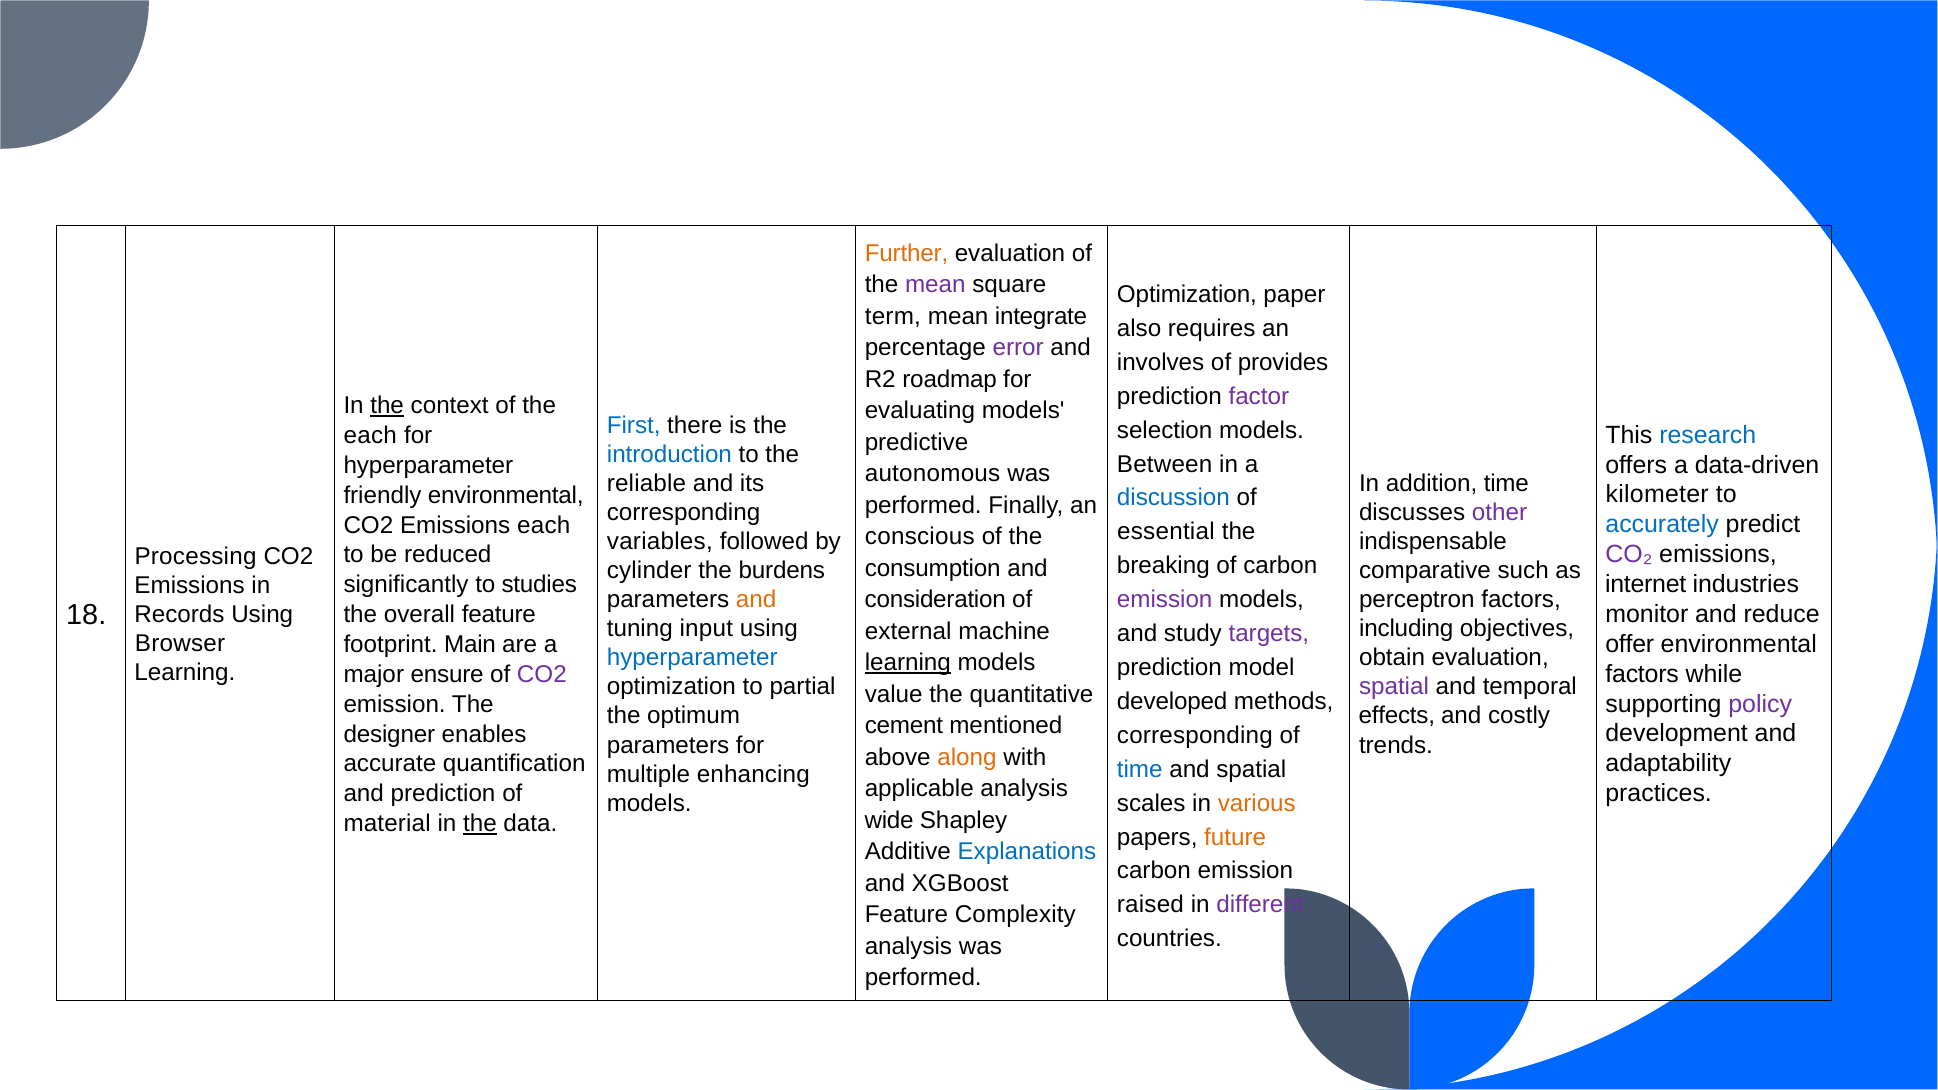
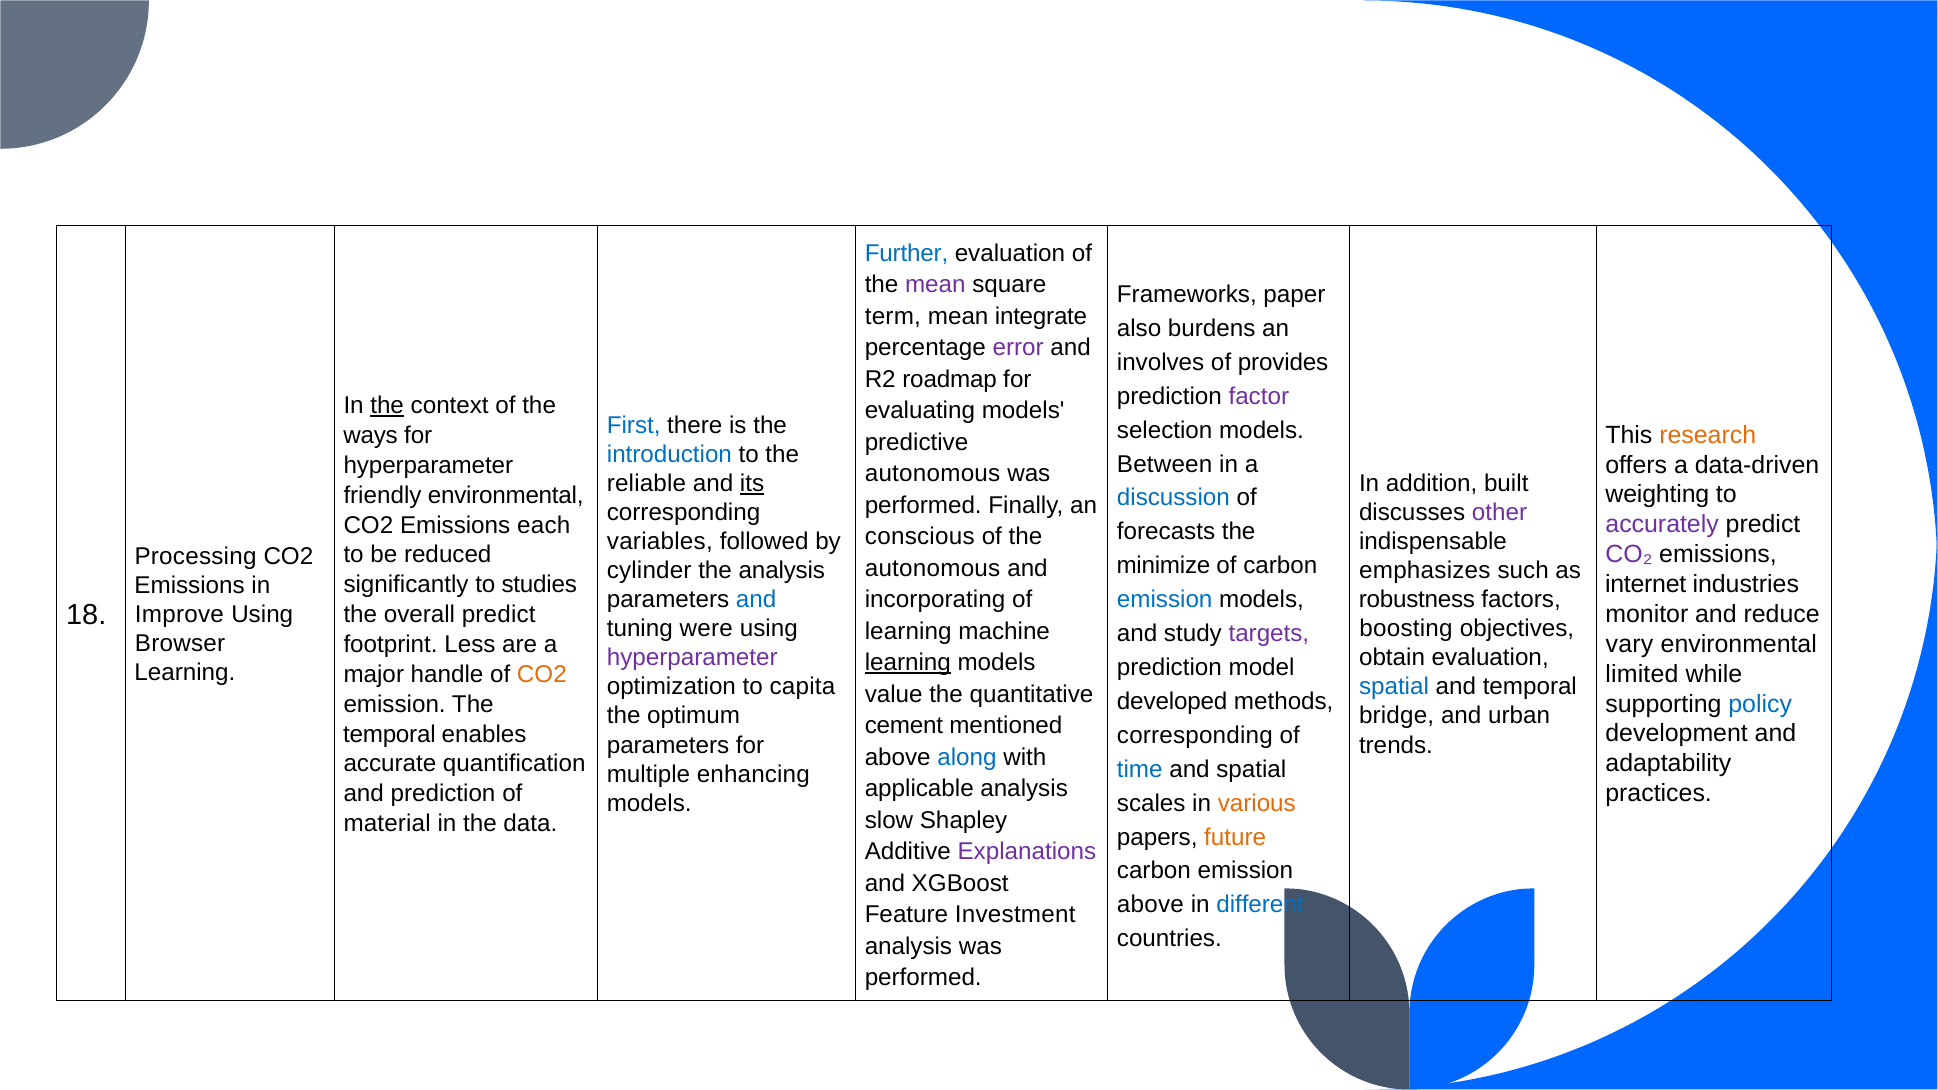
Further colour: orange -> blue (907, 253)
Optimization: Optimization -> Frameworks (1187, 295)
requires: requires -> burdens (1212, 328)
research colour: blue -> orange (1708, 435)
each: each -> ways (371, 435)
its underline: none -> present (752, 483)
addition time: time -> built (1506, 483)
kilometer: kilometer -> weighting (1657, 495)
accurately colour: blue -> purple (1662, 525)
essential: essential -> forecasts (1166, 532)
breaking: breaking -> minimize (1163, 566)
consumption: consumption -> autonomous (933, 568)
the burdens: burdens -> analysis (782, 571)
comparative: comparative -> emphasizes (1425, 571)
and colour: orange -> blue (756, 600)
consideration: consideration -> incorporating (935, 600)
emission colour: purple -> blue (1165, 600)
perceptron: perceptron -> robustness (1417, 600)
Records: Records -> Improve (179, 614)
overall feature: feature -> predict (499, 615)
input: input -> were (706, 629)
including: including -> boosting (1406, 629)
external: external -> learning (908, 631)
offer: offer -> vary (1630, 644)
Main: Main -> Less (470, 645)
hyperparameter colour: blue -> purple (692, 658)
factors: factors -> limited (1642, 674)
ensure: ensure -> handle (447, 674)
CO2 colour: purple -> orange (542, 674)
partial: partial -> capita (802, 687)
spatial colour: purple -> blue (1394, 687)
policy colour: purple -> blue (1760, 704)
effects: effects -> bridge (1397, 716)
costly: costly -> urban (1519, 716)
designer: designer -> temporal (389, 734)
along colour: orange -> blue (967, 757)
wide: wide -> slow (889, 820)
the underline: present -> none (480, 824)
Explanations colour: blue -> purple (1027, 852)
raised: raised -> above (1150, 905)
different colour: purple -> blue (1260, 905)
Complexity: Complexity -> Investment (1015, 915)
